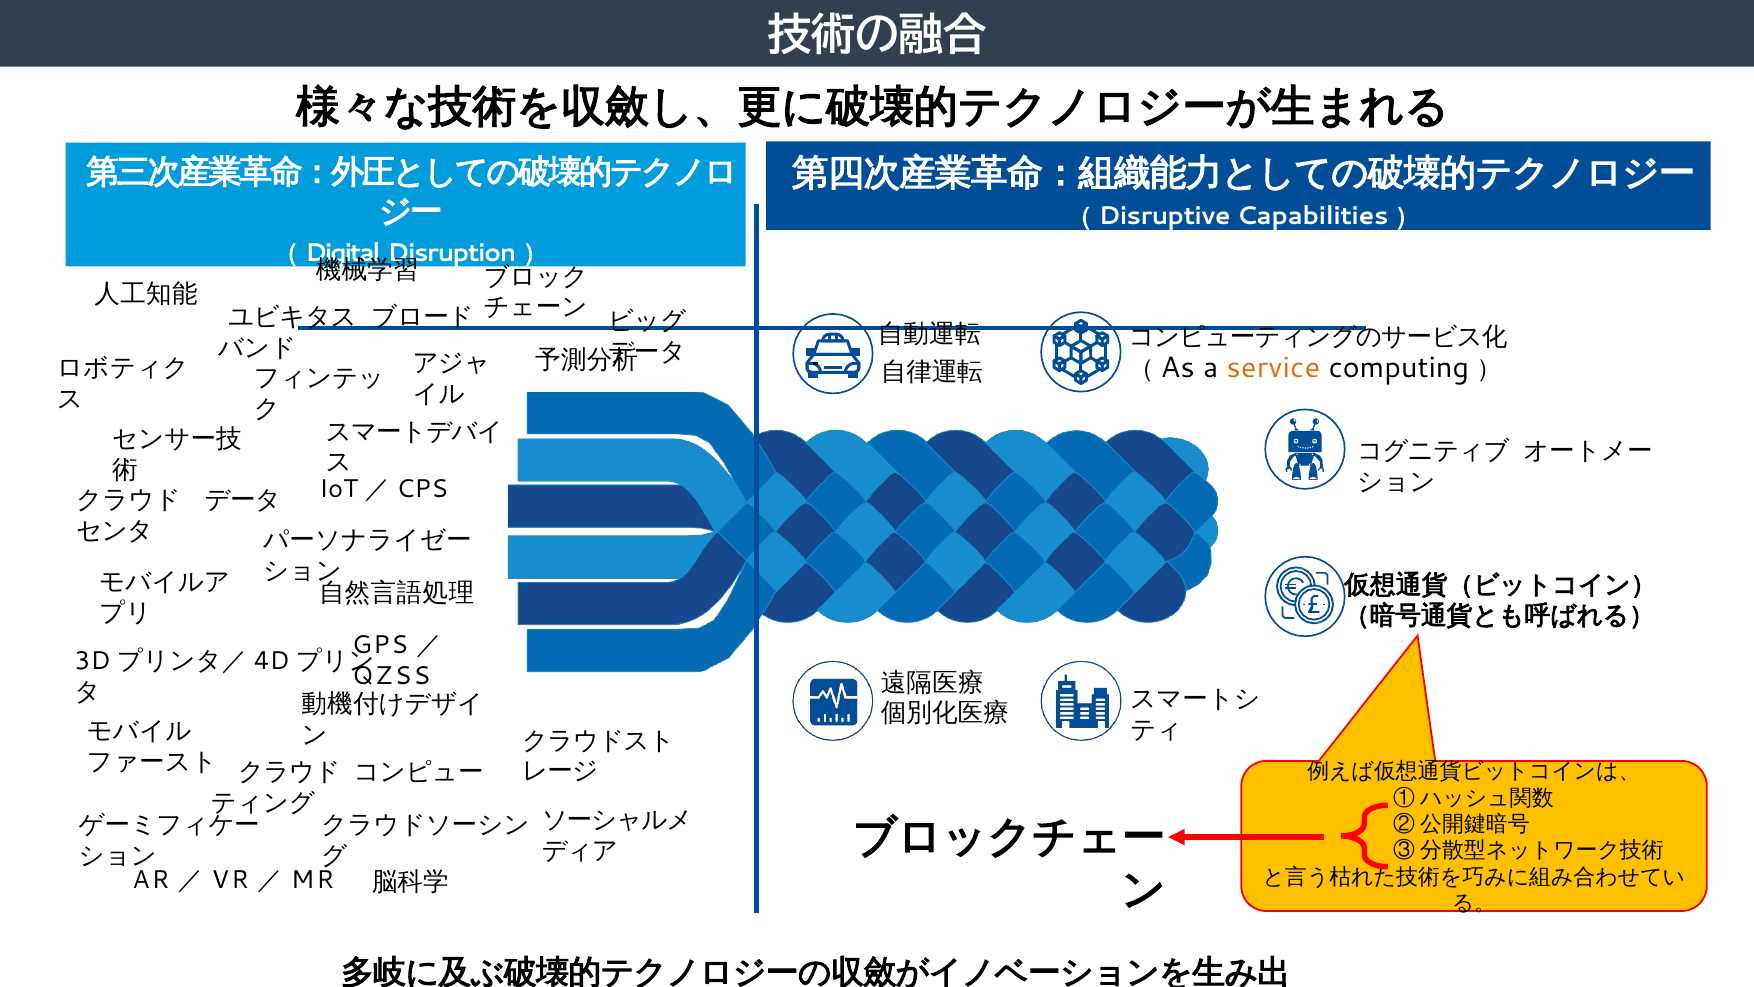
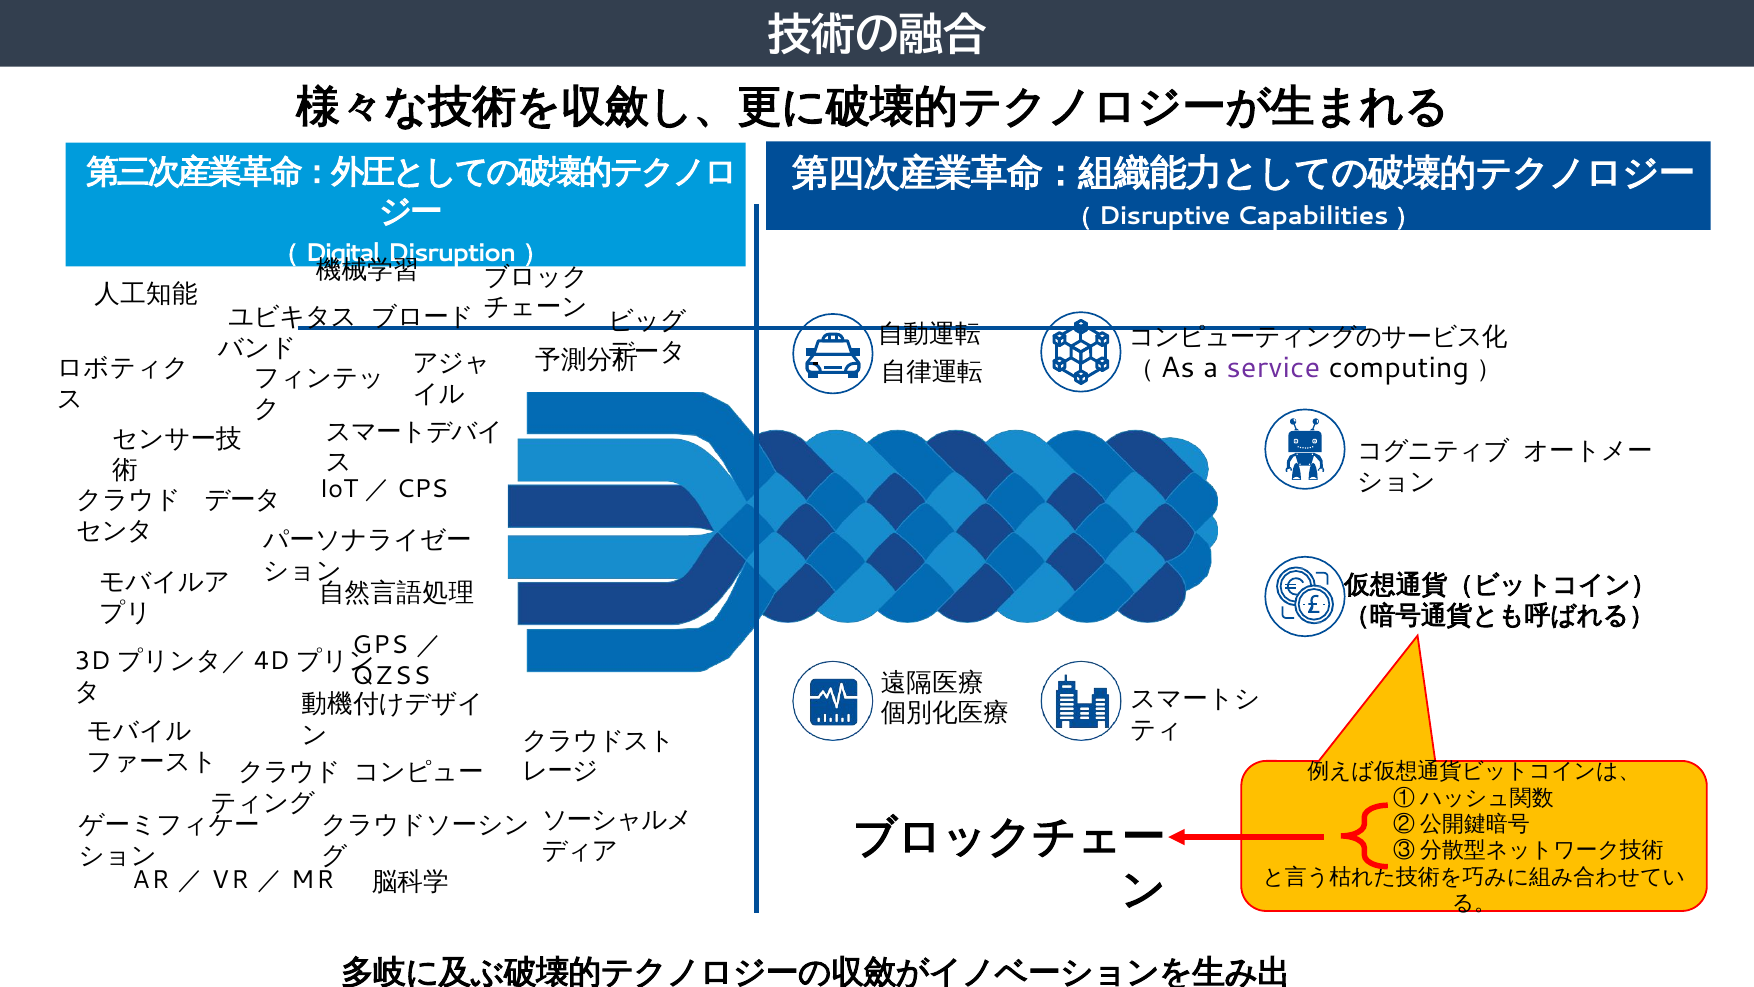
service colour: orange -> purple (1273, 368)
